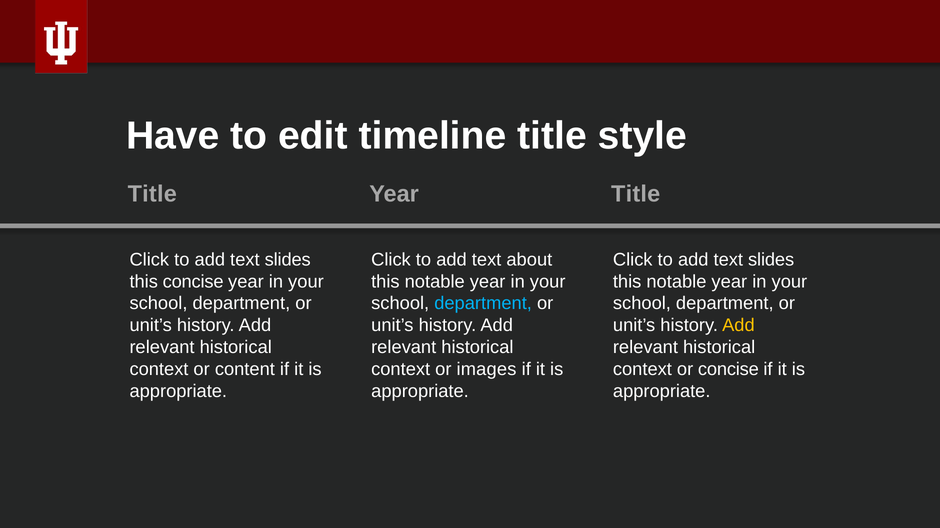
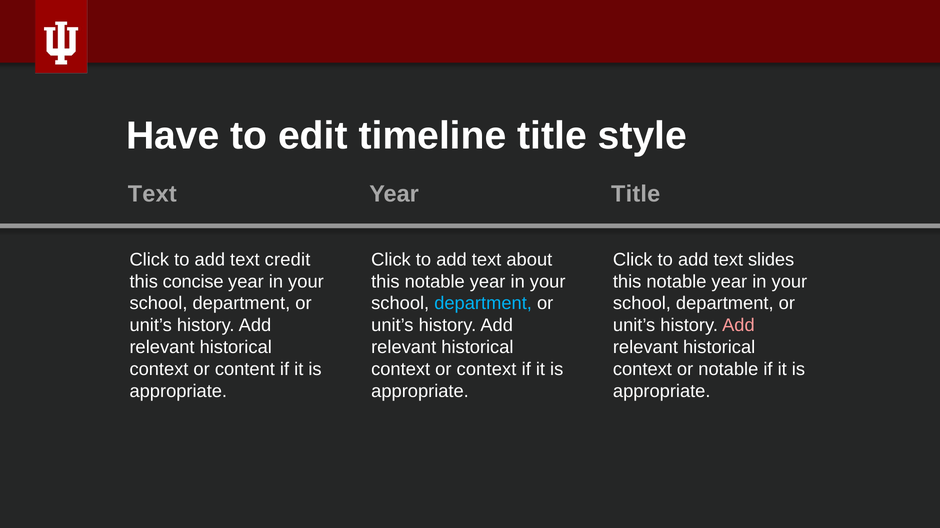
Title: Title -> Text (152, 194)
slides: slides -> credit (288, 260)
Add colour: yellow -> pink (738, 326)
or images: images -> context (487, 370)
or concise: concise -> notable (728, 370)
